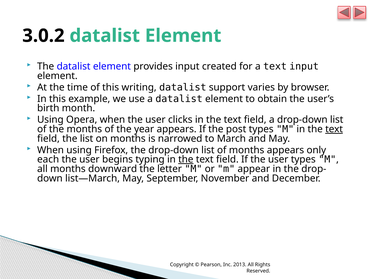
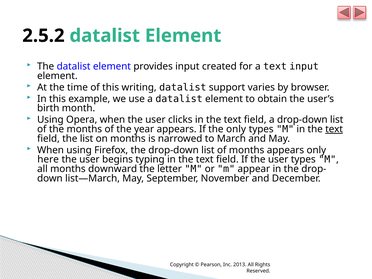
3.0.2: 3.0.2 -> 2.5.2 (43, 36)
the post: post -> only (236, 129)
each: each -> here (48, 159)
the underline: present -> none (186, 159)
